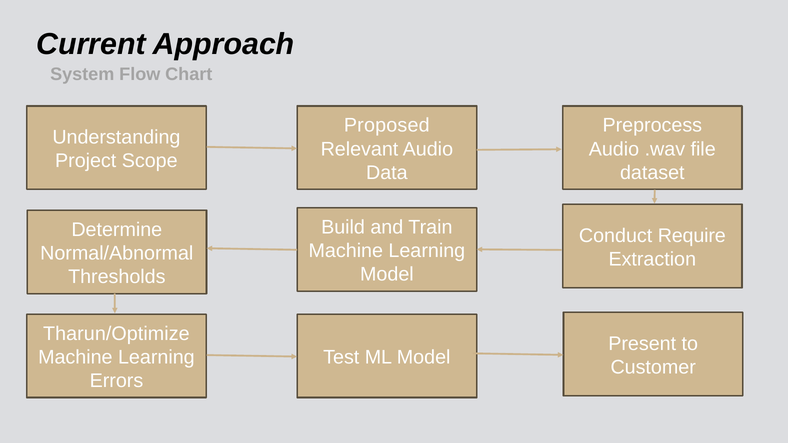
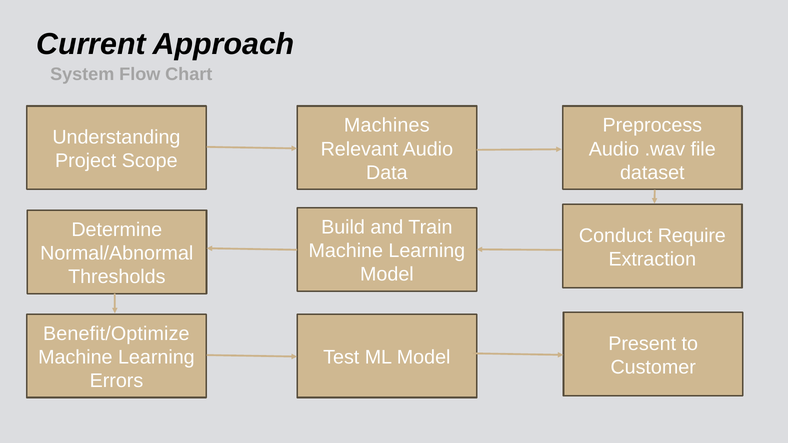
Proposed: Proposed -> Machines (387, 125)
Tharun/Optimize: Tharun/Optimize -> Benefit/Optimize (116, 334)
